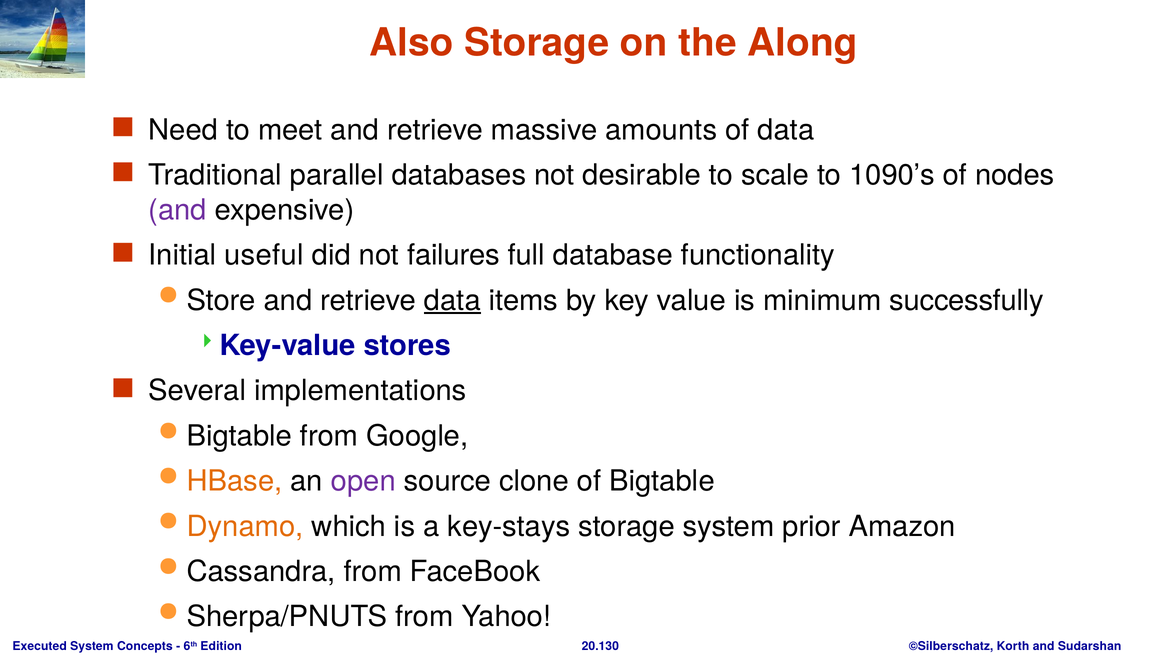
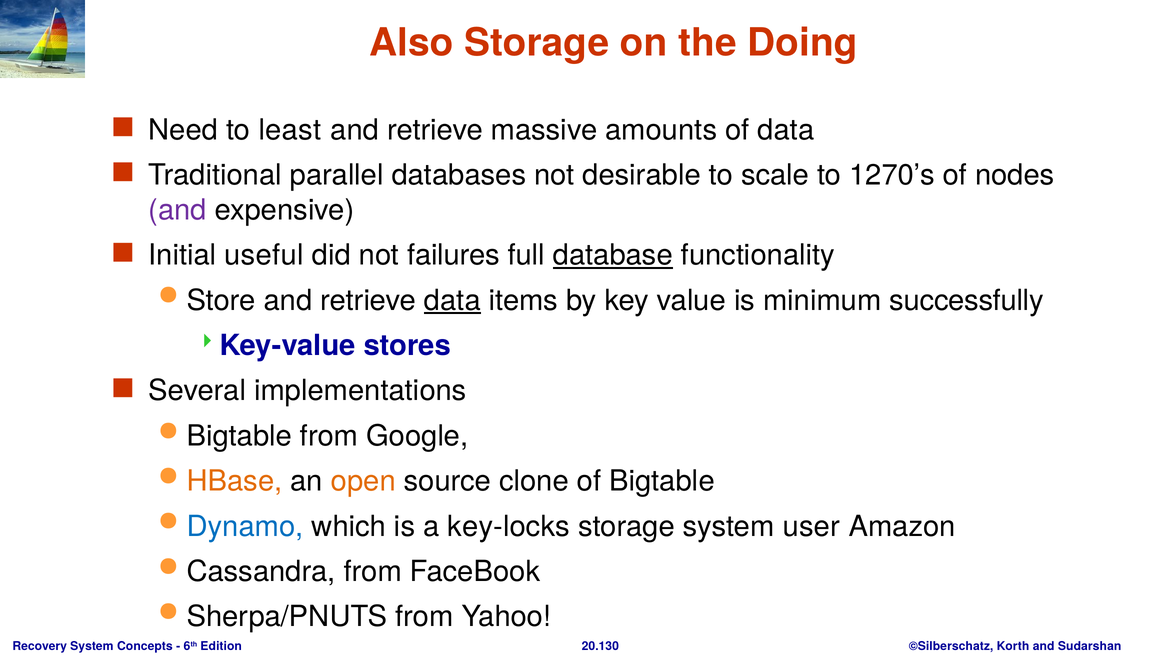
Along: Along -> Doing (803, 43)
meet: meet -> least (290, 130)
1090’s: 1090’s -> 1270’s (892, 175)
database underline: none -> present (613, 256)
open colour: purple -> orange (363, 482)
Dynamo colour: orange -> blue (245, 527)
key-stays: key-stays -> key-locks (509, 527)
prior: prior -> user (811, 527)
Executed: Executed -> Recovery (40, 647)
